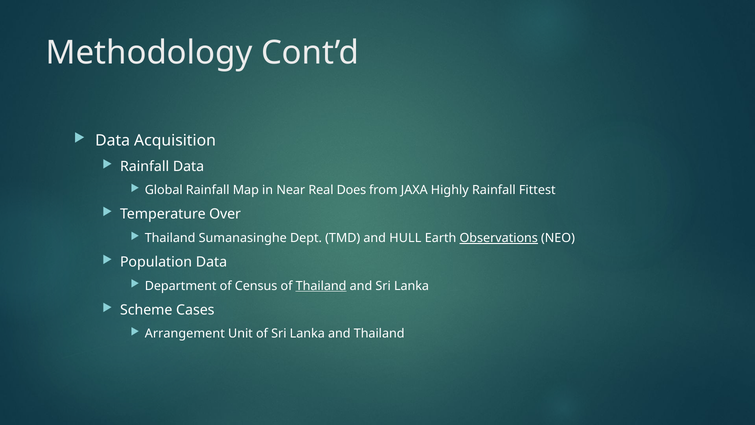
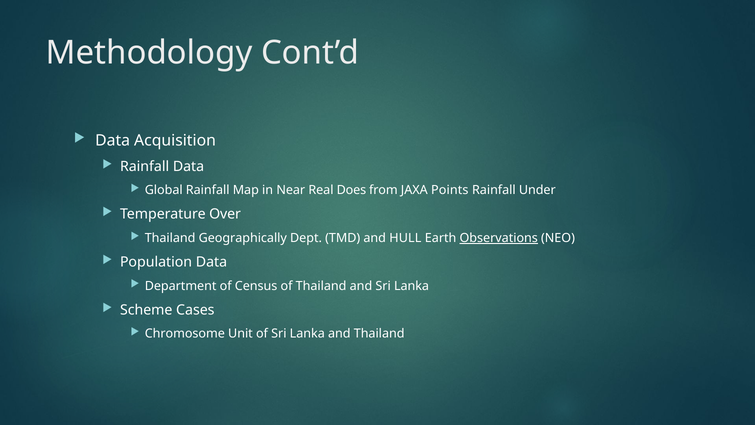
Highly: Highly -> Points (450, 190)
Fittest: Fittest -> Under (537, 190)
Sumanasinghe: Sumanasinghe -> Geographically (243, 238)
Thailand underline: present -> none (321, 286)
Arrangement: Arrangement -> Chromosome (185, 333)
